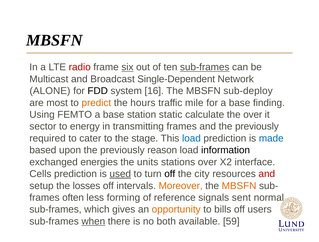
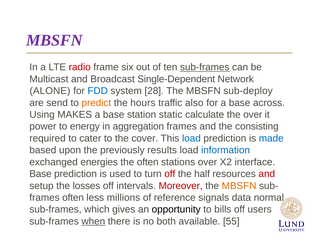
MBSFN colour: black -> purple (54, 40)
six underline: present -> none (127, 67)
FDD colour: black -> blue (98, 91)
16: 16 -> 28 (154, 91)
most: most -> send (57, 103)
mile: mile -> also (194, 103)
finding: finding -> across (269, 103)
FEMTO: FEMTO -> MAKES (75, 115)
sector: sector -> power (43, 127)
transmitting: transmitting -> aggregation (138, 127)
and the previously: previously -> consisting (257, 127)
stage: stage -> cover (145, 139)
reason: reason -> results (162, 150)
information colour: black -> blue (226, 150)
the units: units -> often (148, 162)
Cells: Cells -> Base (40, 174)
used underline: present -> none (120, 174)
off colour: black -> red (170, 174)
city: city -> half (202, 174)
Moreover colour: orange -> red (181, 186)
forming: forming -> millions (123, 198)
sent: sent -> data (241, 198)
opportunity colour: orange -> black (176, 210)
59: 59 -> 55 (231, 222)
